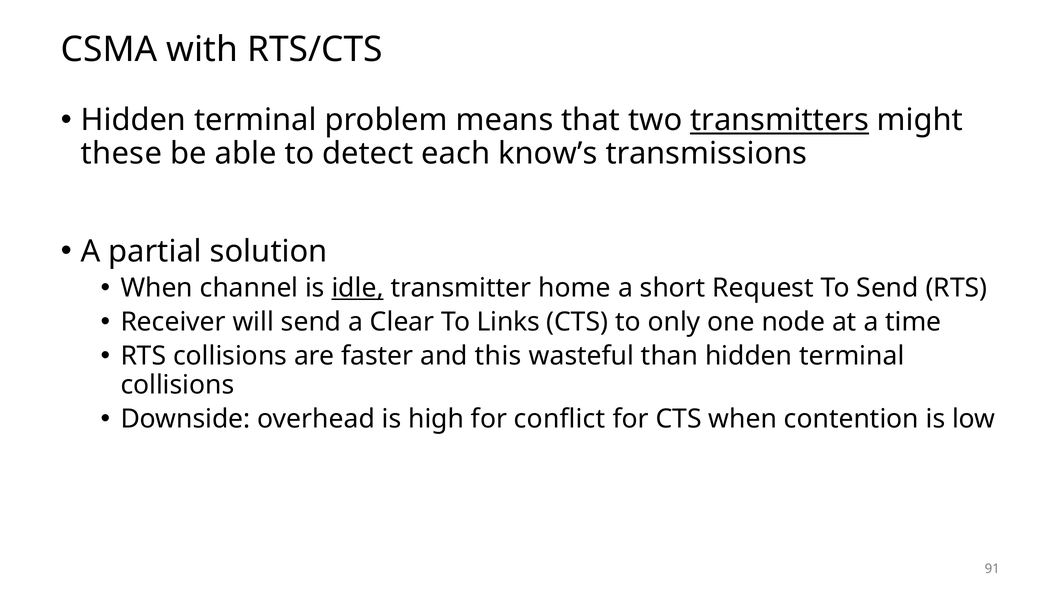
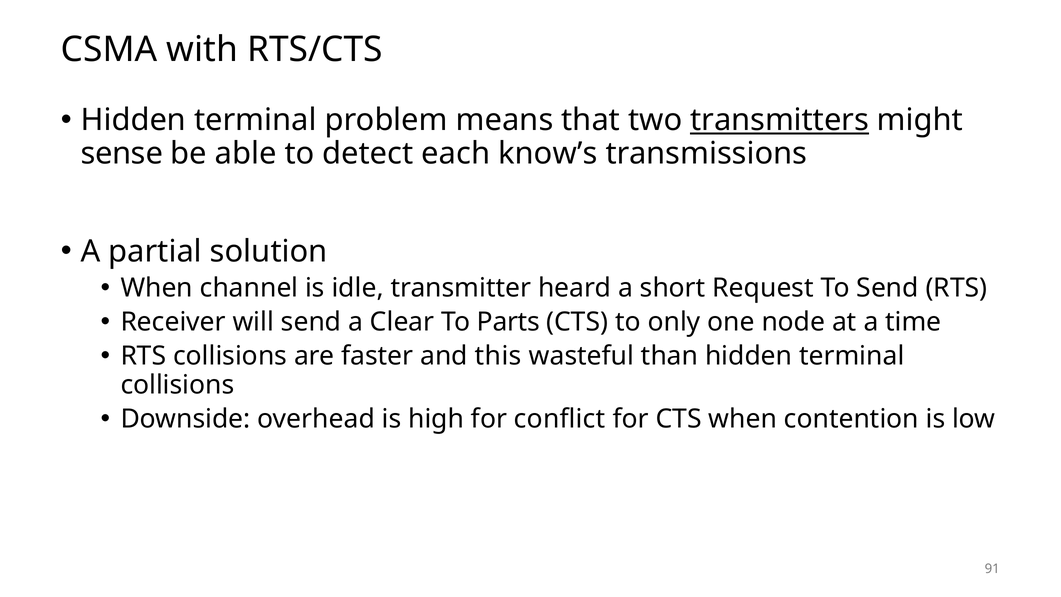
these: these -> sense (122, 153)
idle underline: present -> none (358, 288)
home: home -> heard (575, 288)
Links: Links -> Parts (508, 322)
